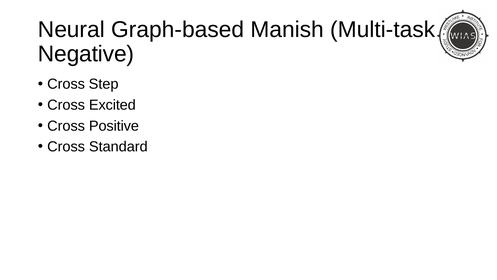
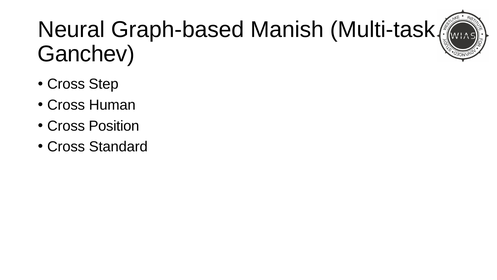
Negative: Negative -> Ganchev (86, 54)
Excited: Excited -> Human (112, 105)
Positive: Positive -> Position (114, 126)
